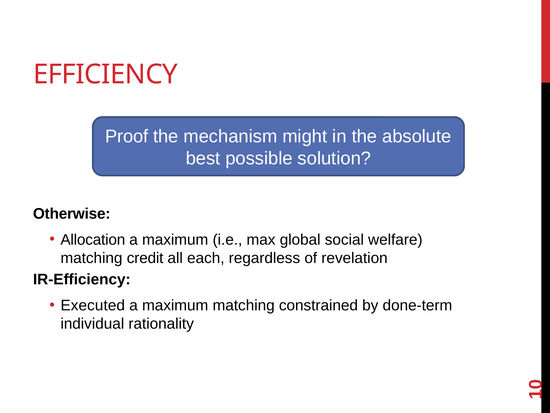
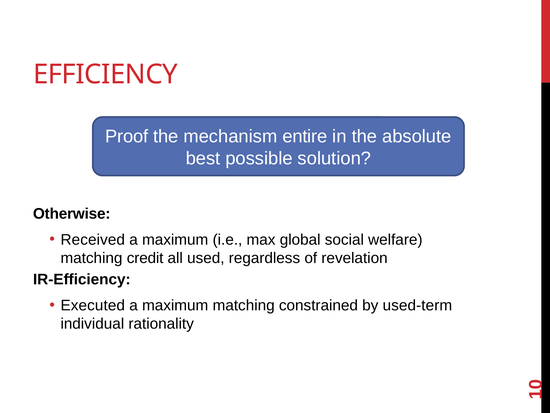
might: might -> entire (305, 136)
Allocation: Allocation -> Received (93, 239)
each: each -> used (206, 258)
done-term: done-term -> used-term (417, 305)
